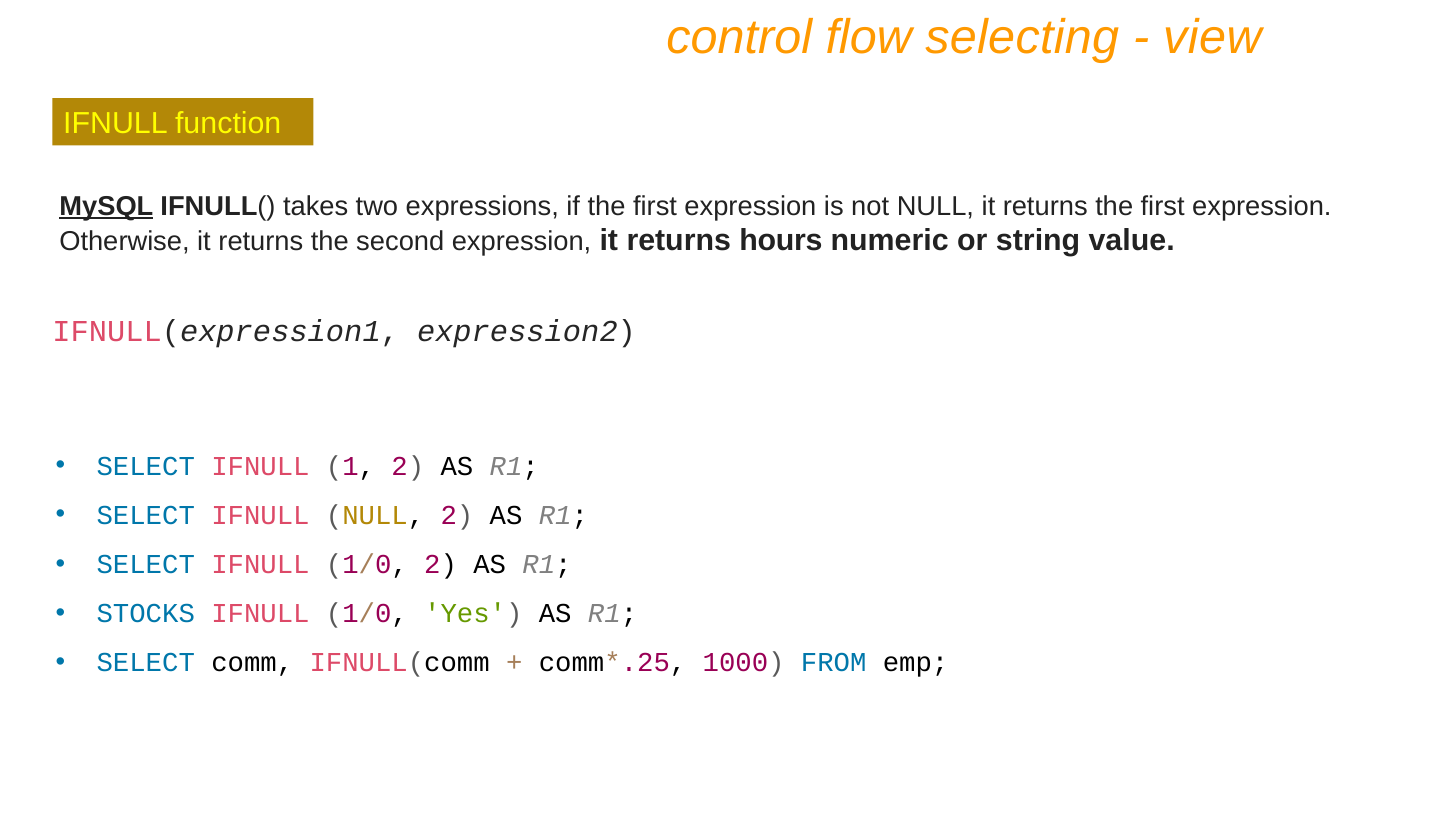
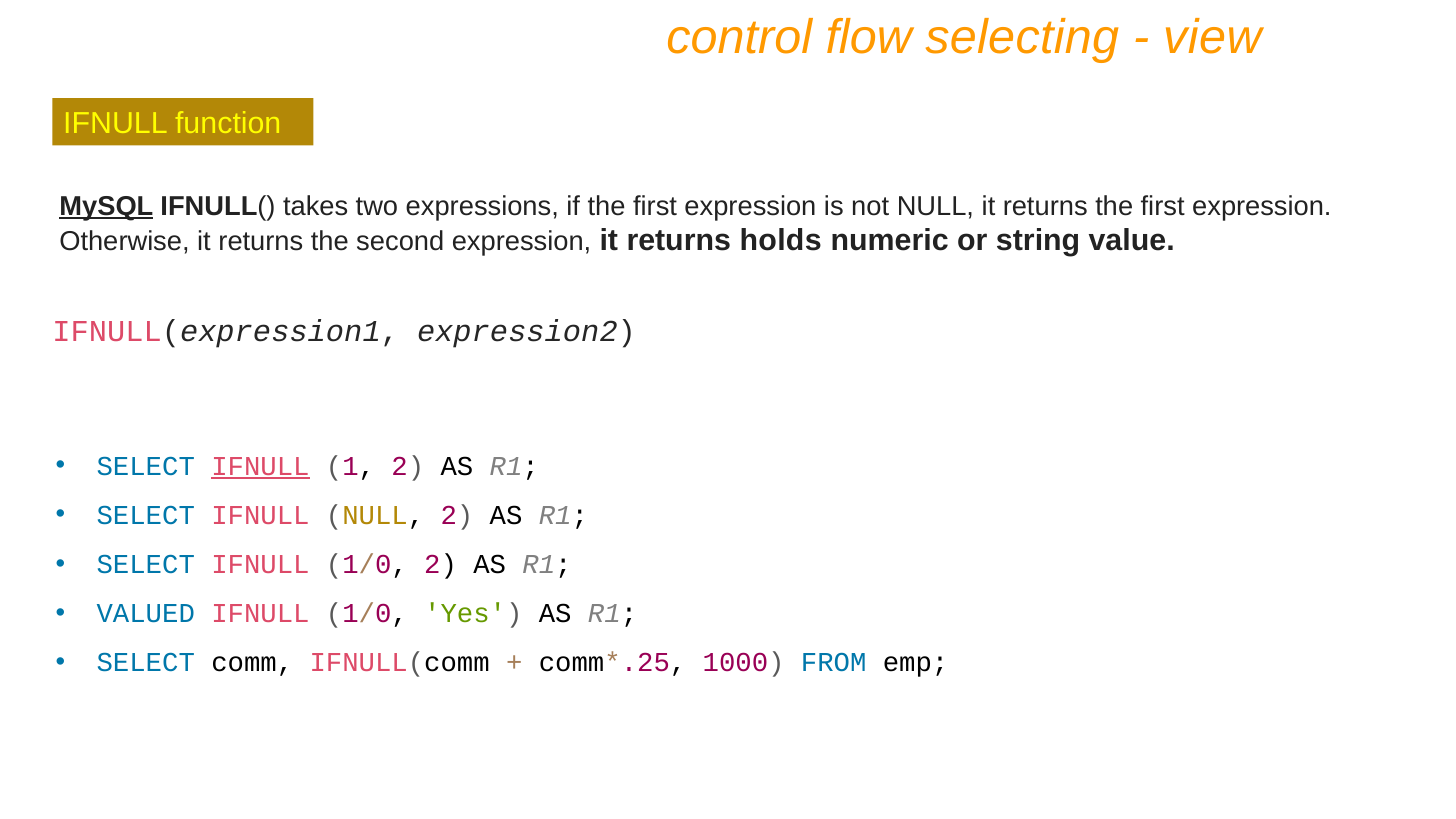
hours: hours -> holds (781, 241)
IFNULL underline: none -> present (260, 466)
STOCKS: STOCKS -> VALUED (146, 614)
